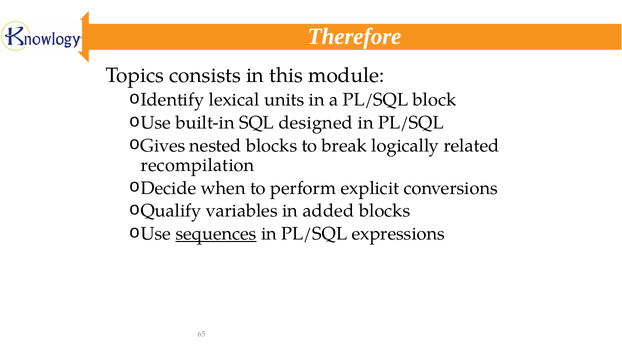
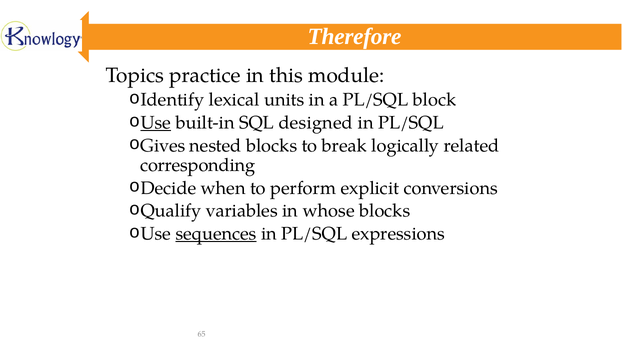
consists: consists -> practice (205, 76)
Use underline: none -> present (156, 123)
recompilation: recompilation -> corresponding (198, 165)
added: added -> whose (329, 211)
